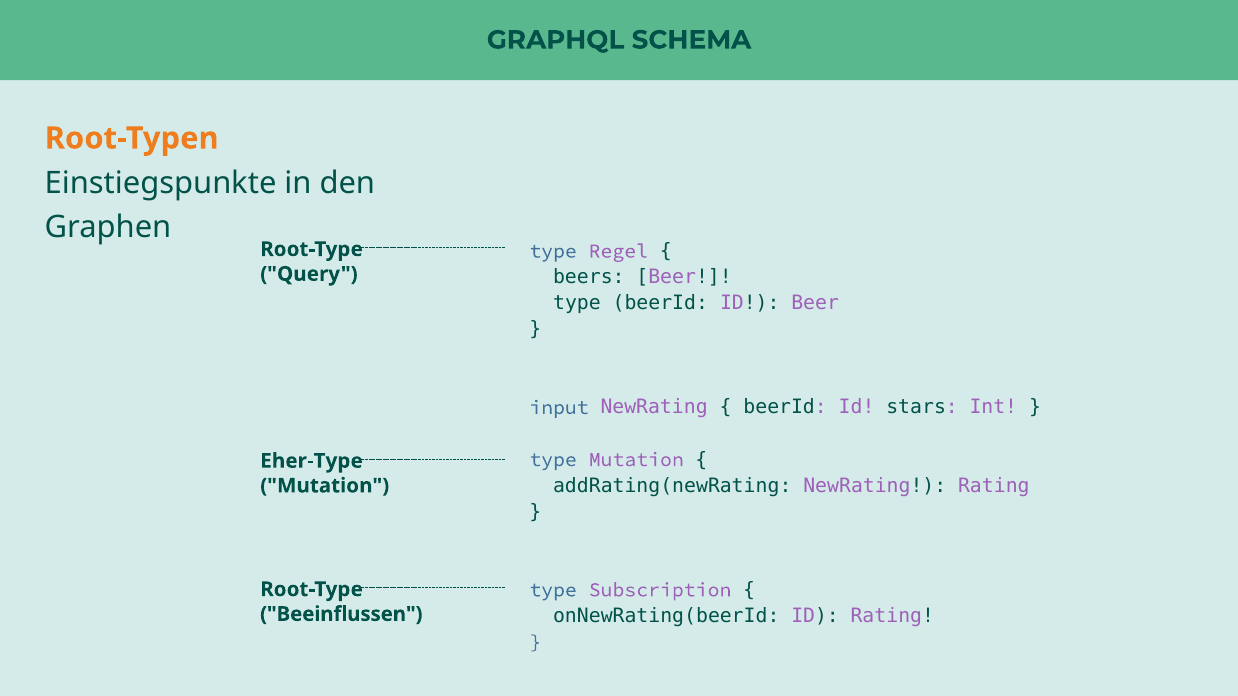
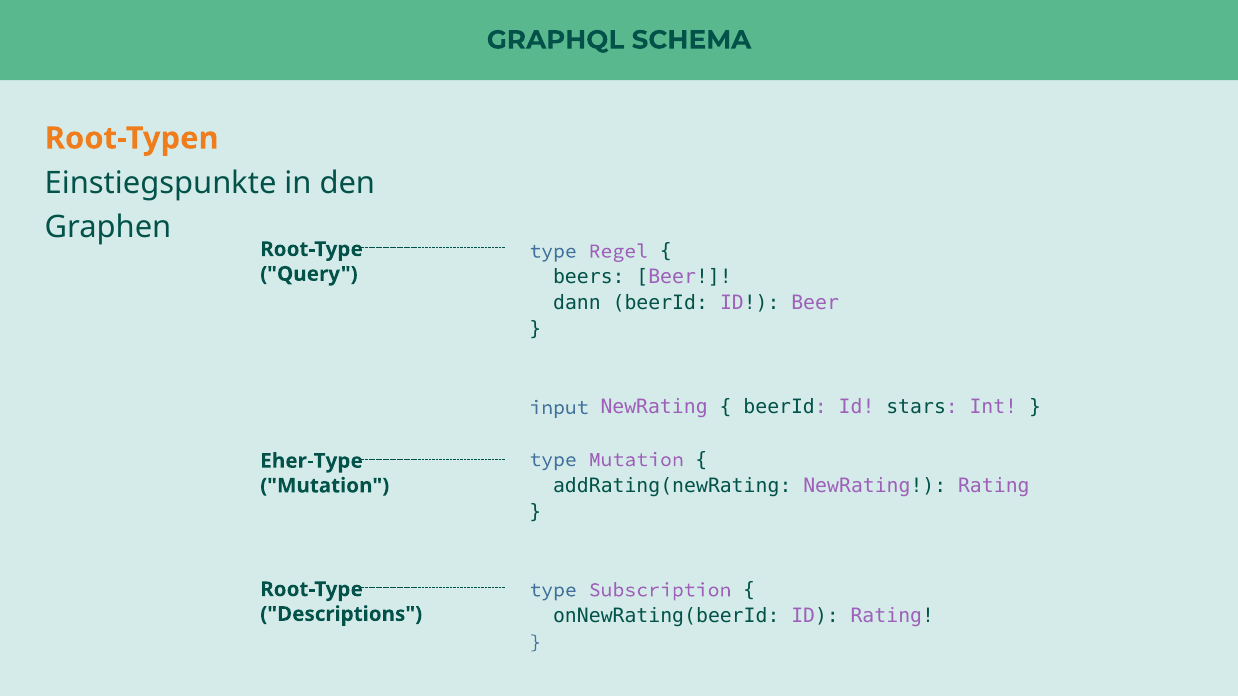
type: type -> dann (577, 303)
Beeinflussen: Beeinflussen -> Descriptions (341, 614)
